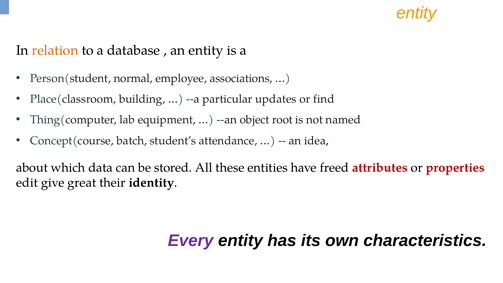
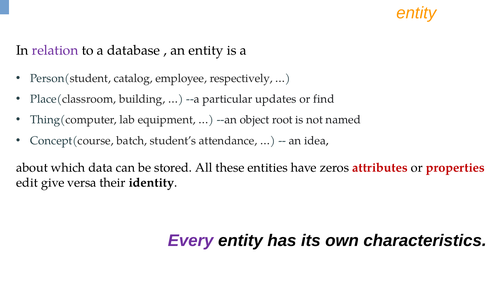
relation colour: orange -> purple (55, 50)
normal: normal -> catalog (133, 78)
associations: associations -> respectively (241, 78)
freed: freed -> zeros (334, 168)
great: great -> versa (82, 183)
